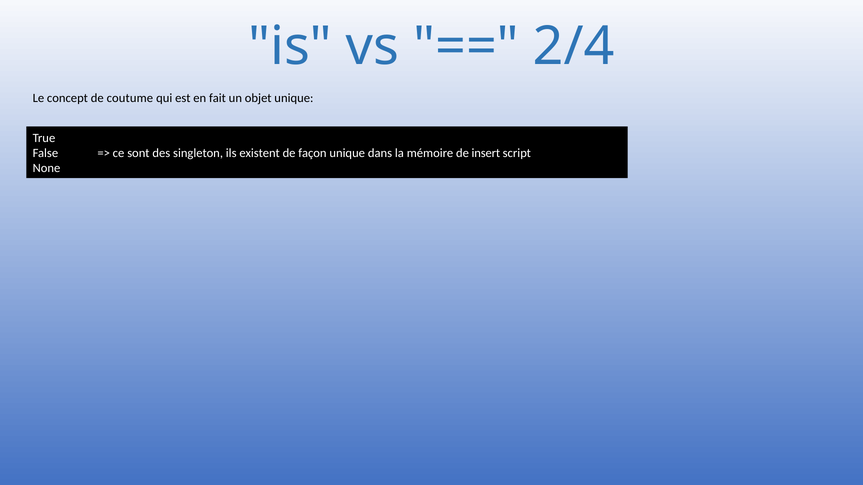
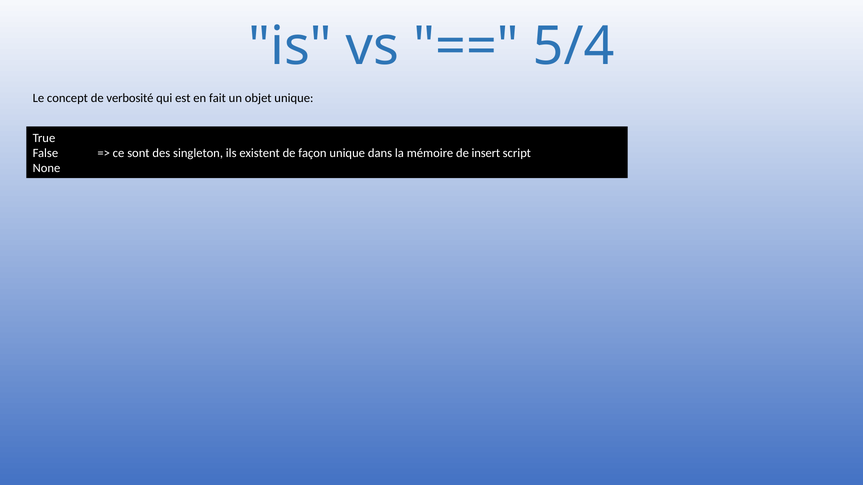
2/4: 2/4 -> 5/4 (574, 47)
coutume: coutume -> verbosité (130, 98)
